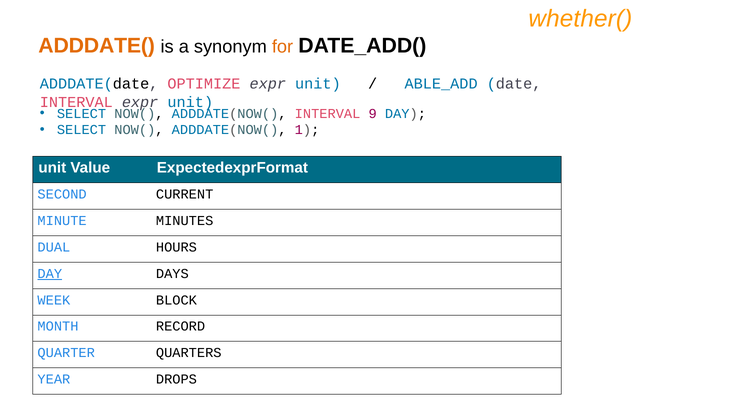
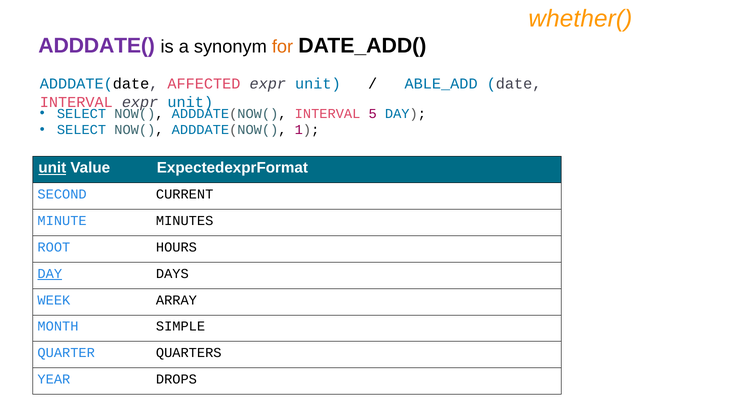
ADDDATE( colour: orange -> purple (97, 46)
OPTIMIZE: OPTIMIZE -> AFFECTED (204, 84)
9: 9 -> 5 (373, 114)
unit underline: none -> present (52, 168)
DUAL: DUAL -> ROOT (54, 247)
BLOCK: BLOCK -> ARRAY (176, 300)
RECORD: RECORD -> SIMPLE (181, 327)
